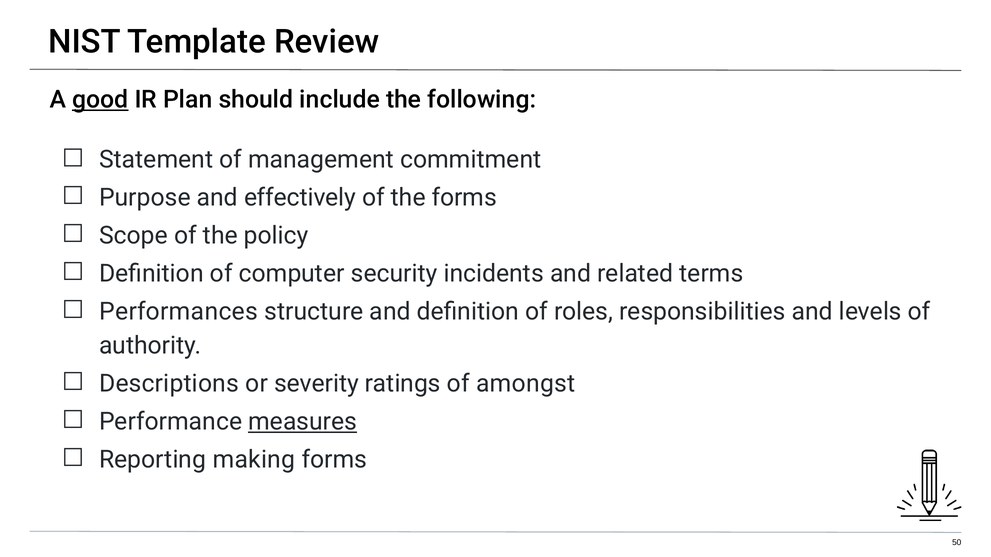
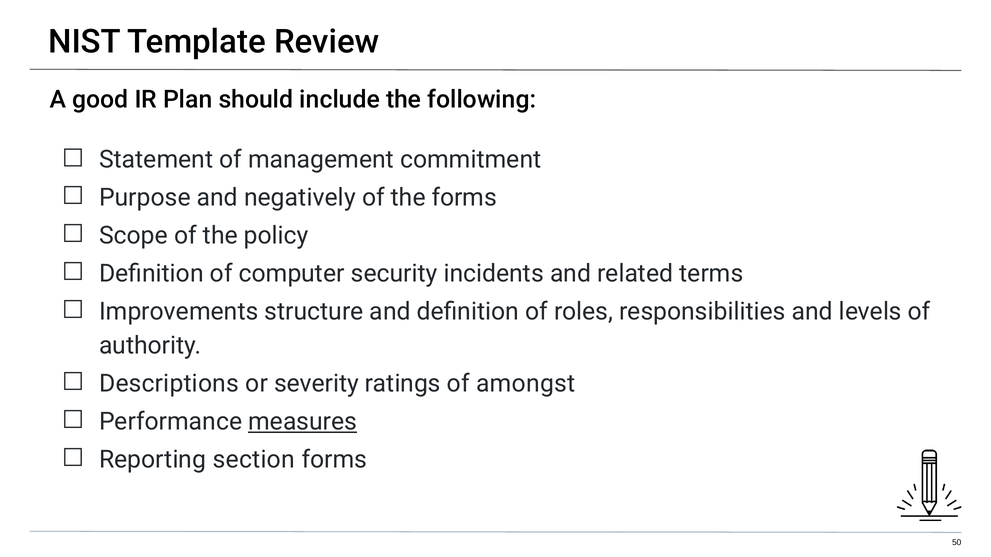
good underline: present -> none (100, 100)
effectively: effectively -> negatively (300, 198)
Performances: Performances -> Improvements (179, 312)
making: making -> section (254, 460)
